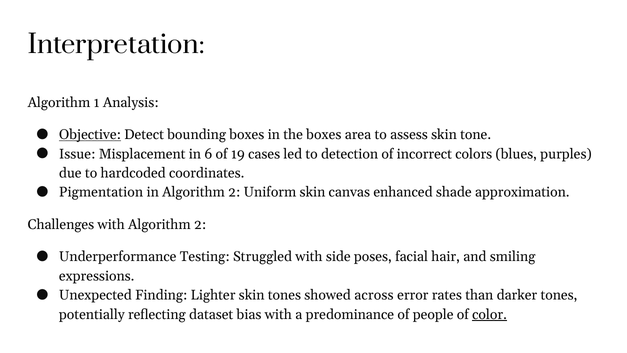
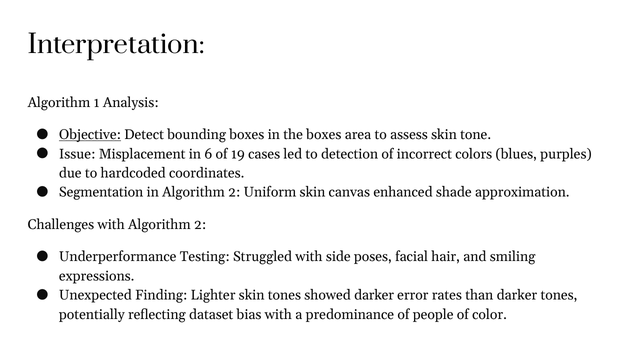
Pigmentation: Pigmentation -> Segmentation (101, 192)
showed across: across -> darker (374, 295)
color underline: present -> none (490, 314)
